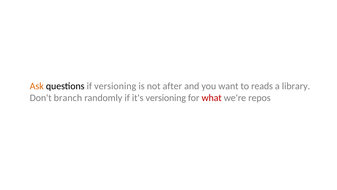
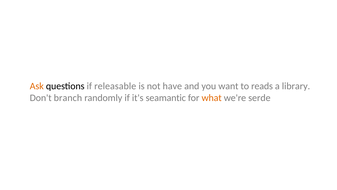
if versioning: versioning -> releasable (115, 86)
after: after -> have (172, 86)
it's versioning: versioning -> seamantic (166, 98)
what colour: red -> orange (212, 98)
repos: repos -> serde (259, 98)
